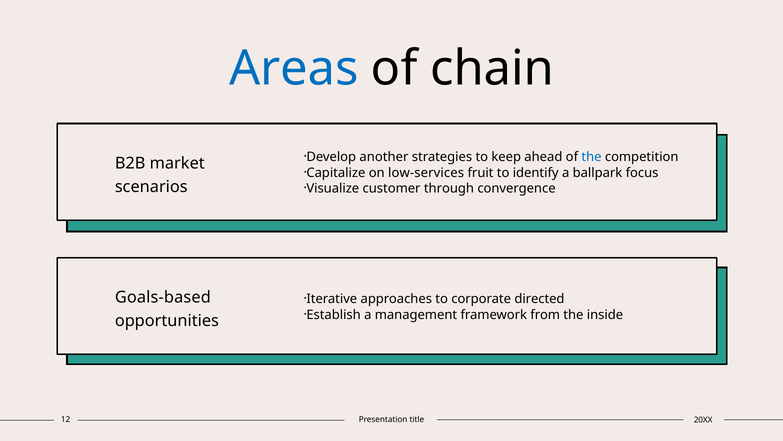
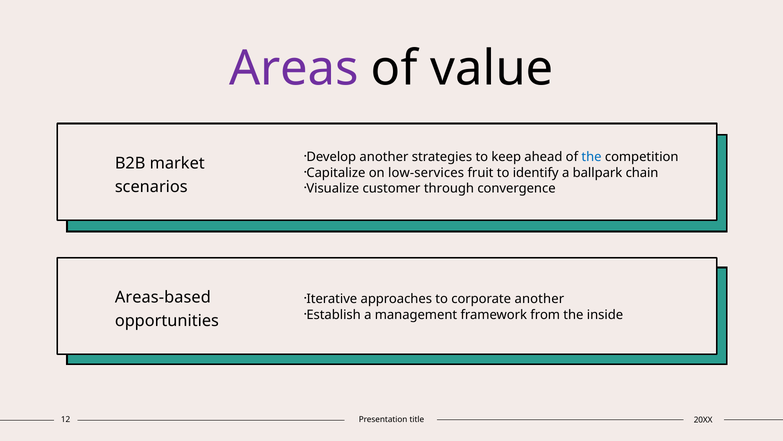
Areas colour: blue -> purple (294, 69)
chain: chain -> value (492, 69)
focus: focus -> chain (642, 173)
Goals-based: Goals-based -> Areas-based (163, 297)
corporate directed: directed -> another (539, 299)
